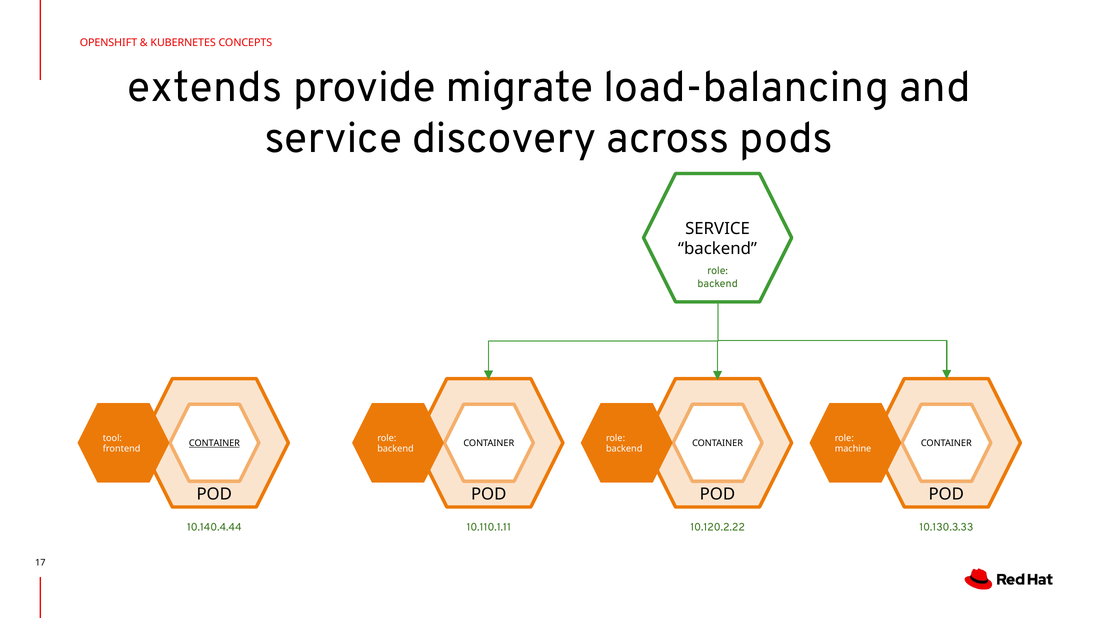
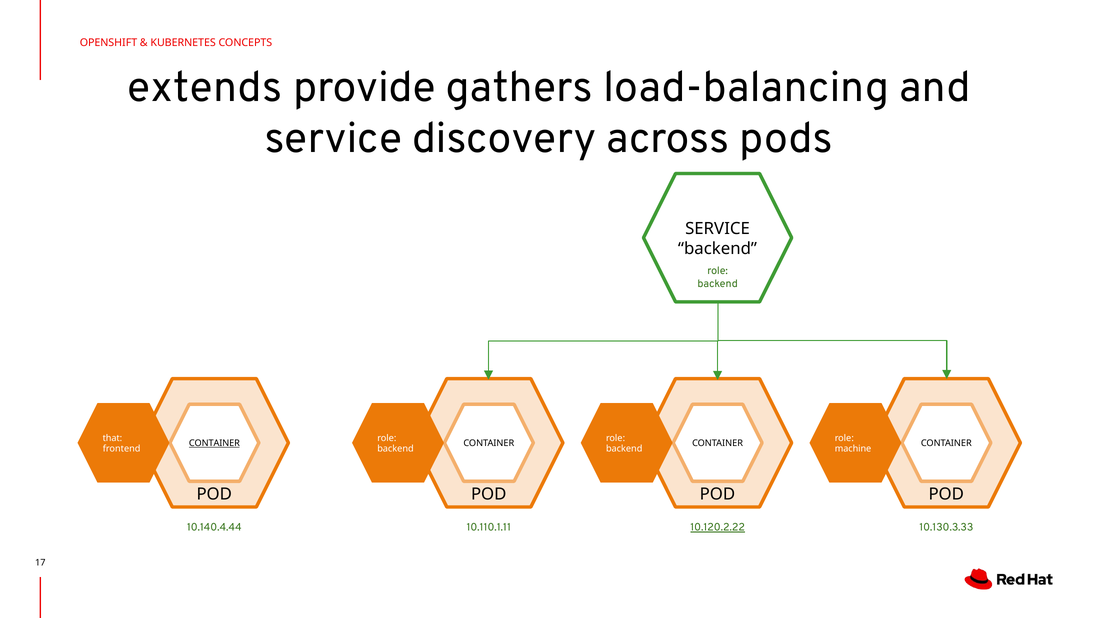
migrate: migrate -> gathers (519, 87)
tool: tool -> that (112, 438)
10.120.2.22 underline: none -> present (718, 527)
